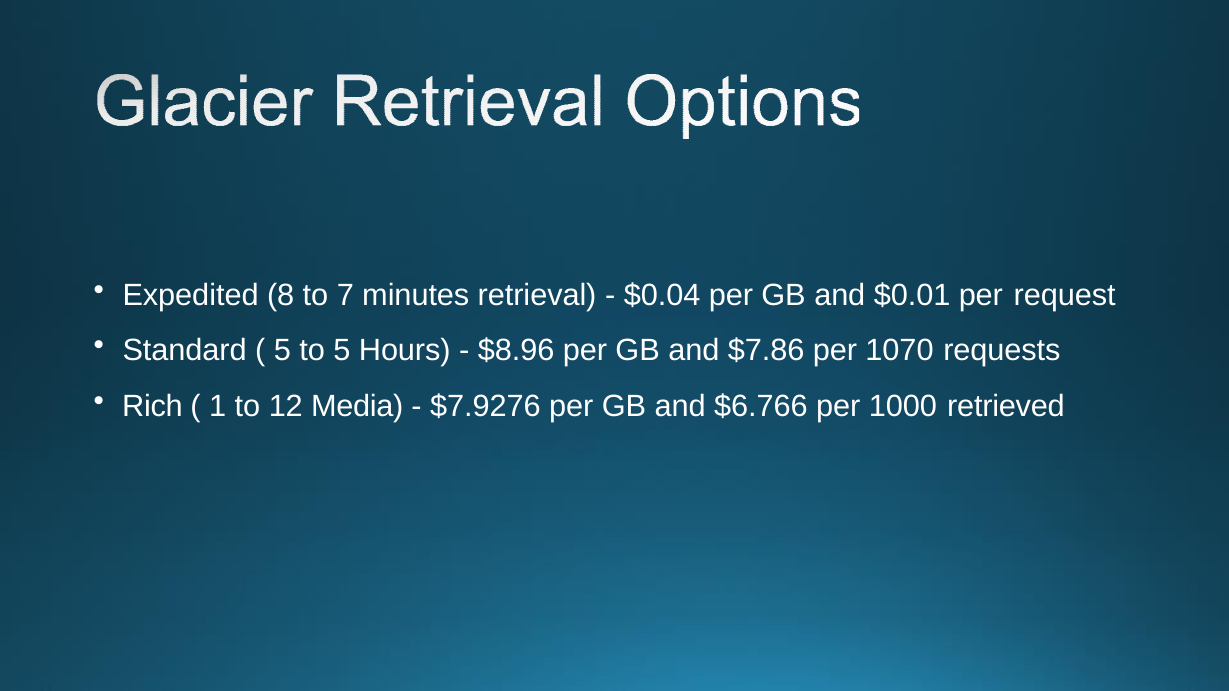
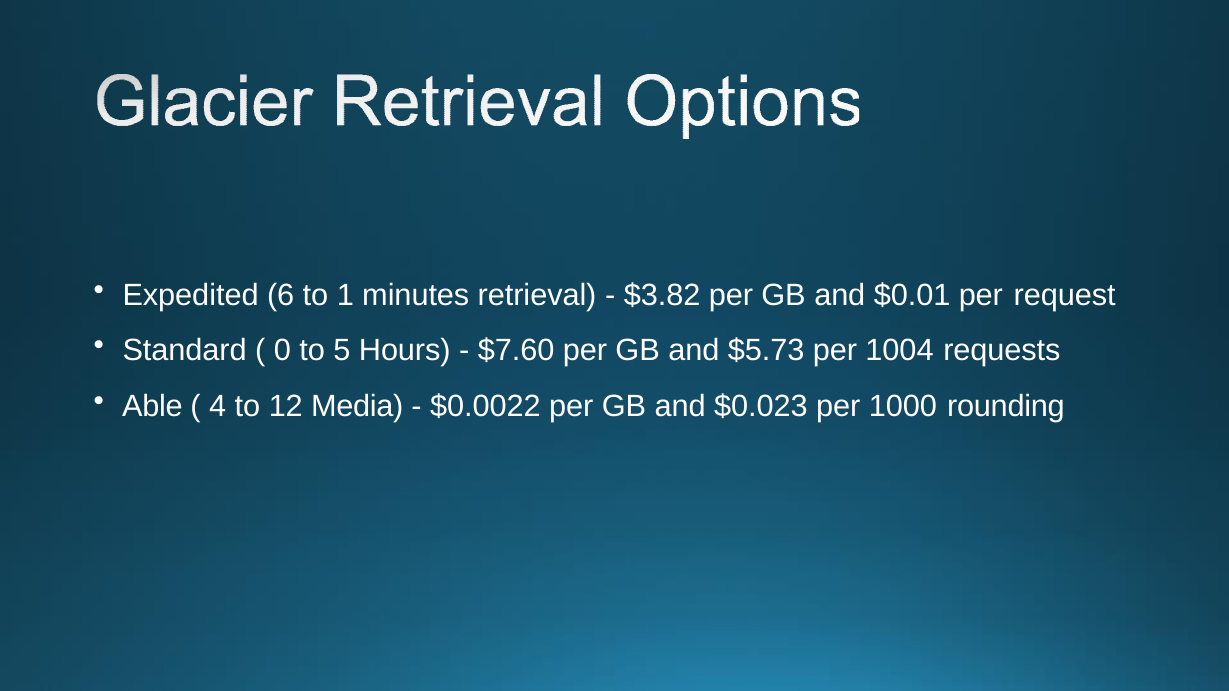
8: 8 -> 6 (281, 296)
7: 7 -> 1 (345, 296)
$0.04: $0.04 -> $3.82 (662, 296)
5: 5 -> 0 (282, 351)
$8.96: $8.96 -> $7.60 (516, 351)
$7.86: $7.86 -> $5.73 (766, 351)
1070: 1070 -> 1004 (900, 351)
Rich: Rich -> Able (152, 406)
1: 1 -> 4 (218, 406)
$7.9276: $7.9276 -> $0.0022 (485, 406)
$6.766: $6.766 -> $0.023 (761, 406)
retrieved: retrieved -> rounding (1006, 406)
